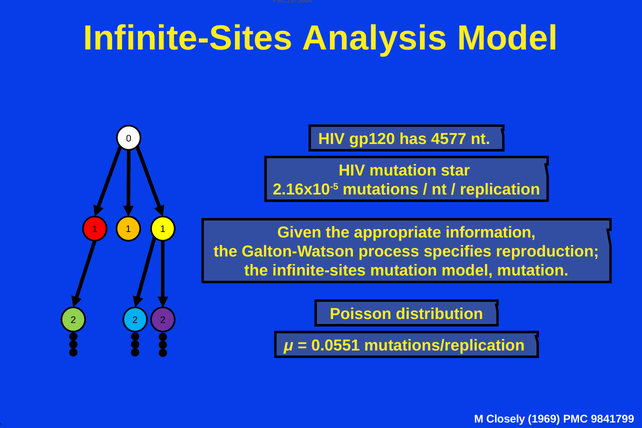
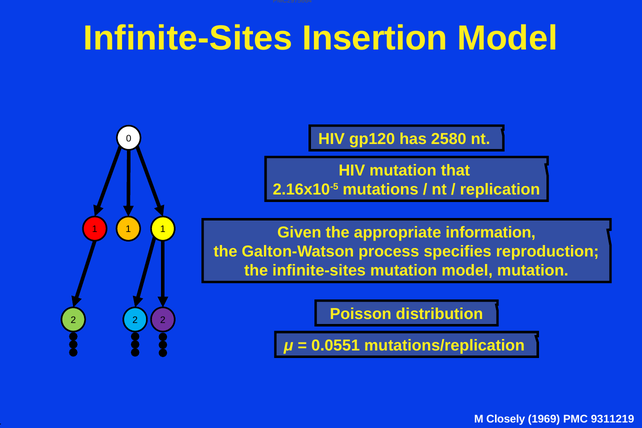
Analysis: Analysis -> Insertion (375, 38)
4577: 4577 -> 2580 (449, 139)
star: star -> that (455, 170)
9841799: 9841799 -> 9311219 (613, 419)
